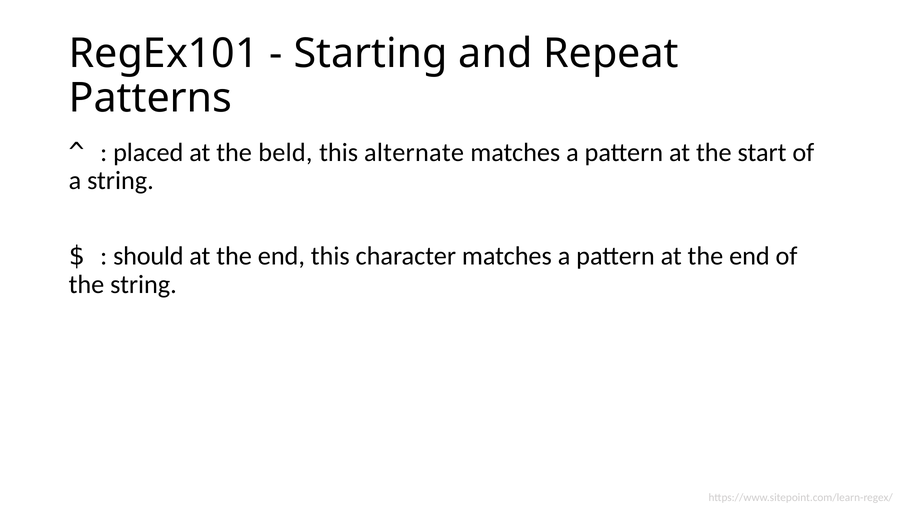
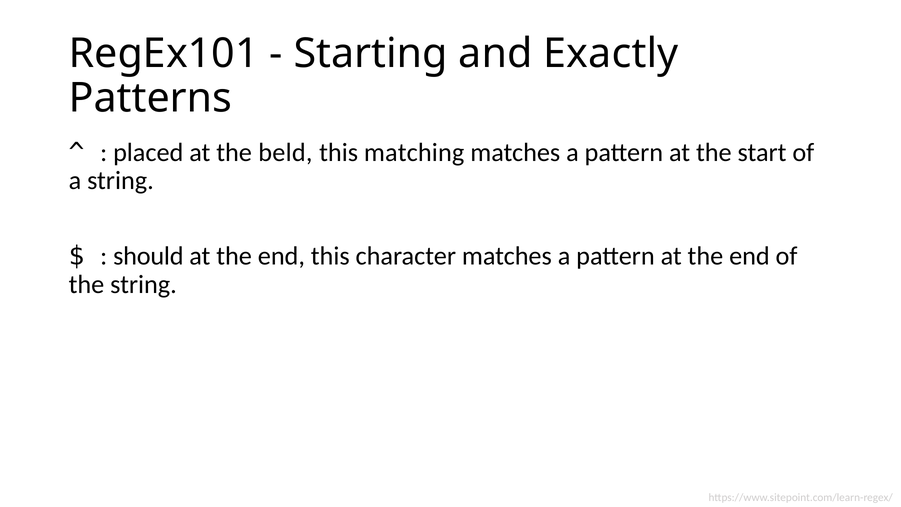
Repeat: Repeat -> Exactly (611, 53)
alternate: alternate -> matching (414, 152)
